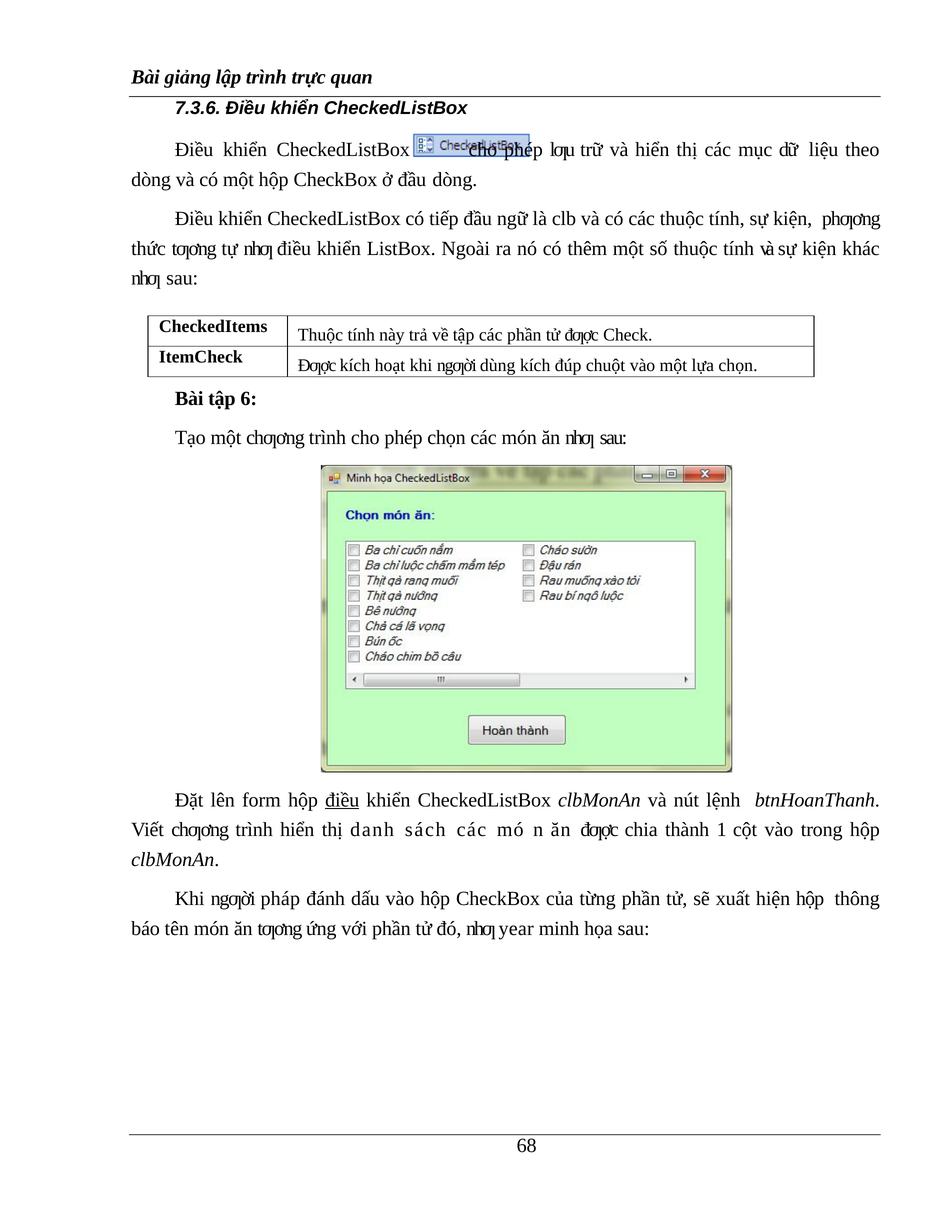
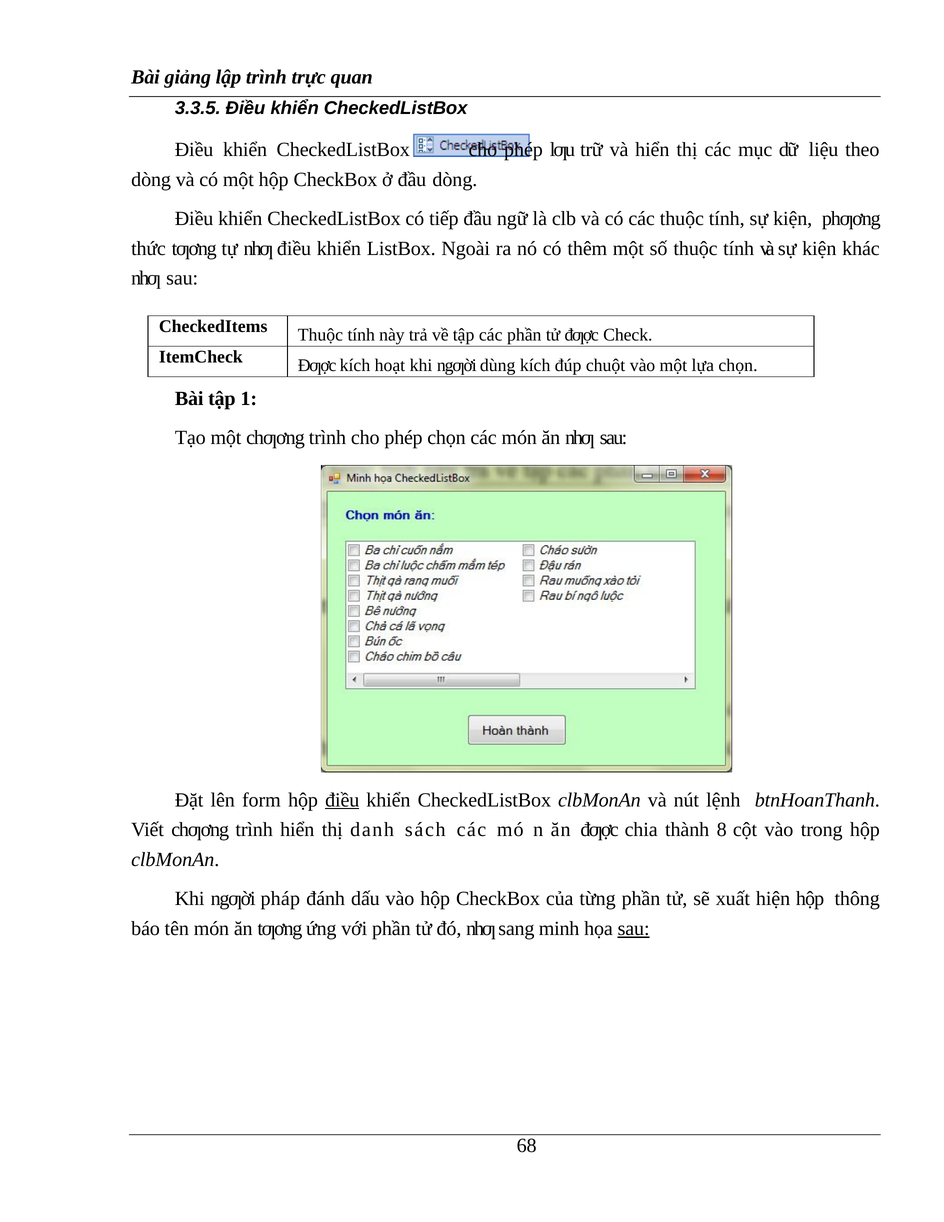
7.3.6: 7.3.6 -> 3.3.5 (198, 108)
6: 6 -> 1 (249, 399)
1: 1 -> 8 (722, 830)
year: year -> sang (516, 928)
sau underline: none -> present (634, 928)
